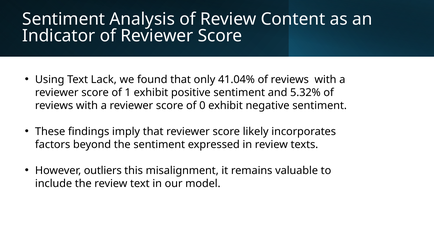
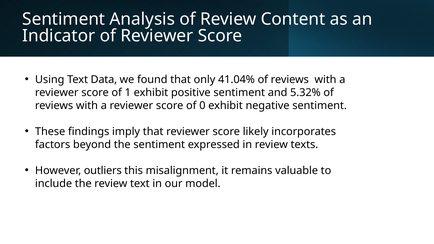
Lack: Lack -> Data (104, 80)
